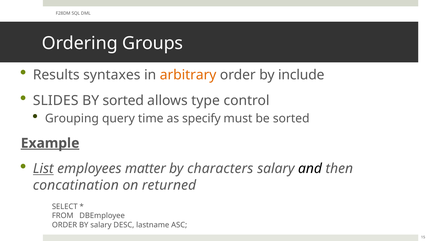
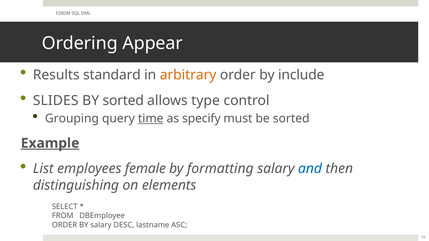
Groups: Groups -> Appear (153, 43)
syntaxes: syntaxes -> standard (112, 75)
time underline: none -> present (151, 119)
List underline: present -> none (43, 169)
matter: matter -> female (145, 169)
characters: characters -> formatting (220, 169)
and colour: black -> blue (310, 169)
concatination: concatination -> distinguishing (76, 186)
returned: returned -> elements (169, 186)
